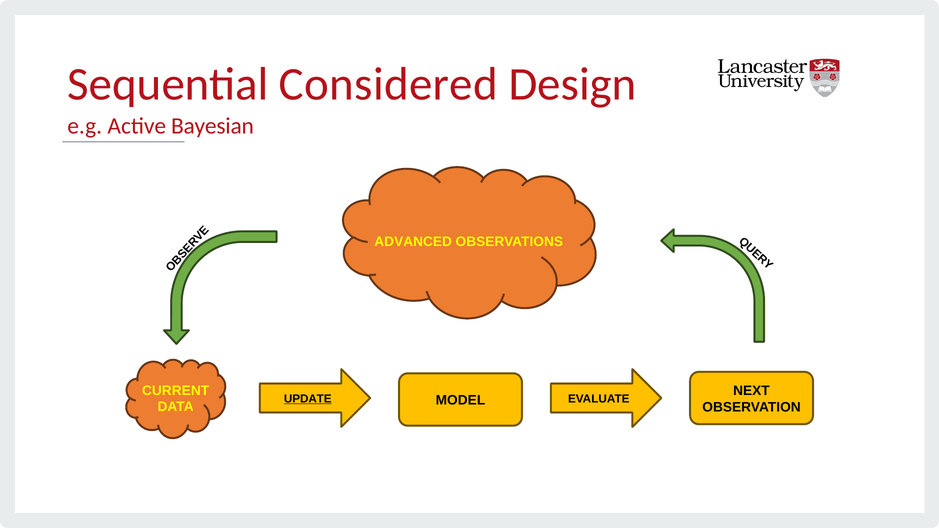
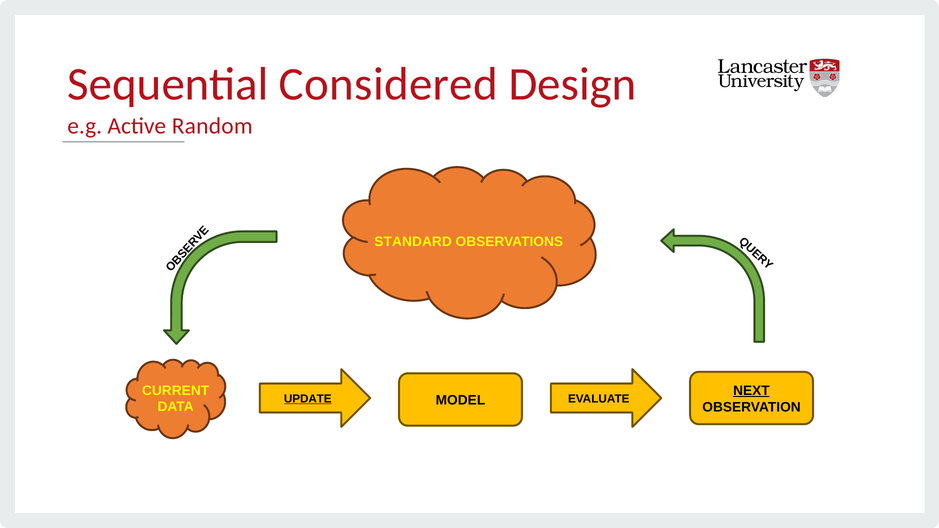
Bayesian: Bayesian -> Random (212, 126)
ADVANCED: ADVANCED -> STANDARD (413, 242)
NEXT underline: none -> present (751, 391)
